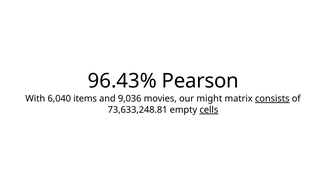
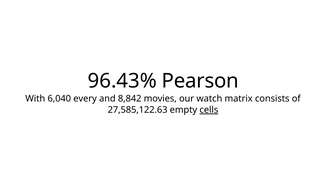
items: items -> every (85, 99)
9,036: 9,036 -> 8,842 (130, 99)
might: might -> watch (209, 99)
consists underline: present -> none (272, 99)
73,633,248.81: 73,633,248.81 -> 27,585,122.63 (138, 110)
